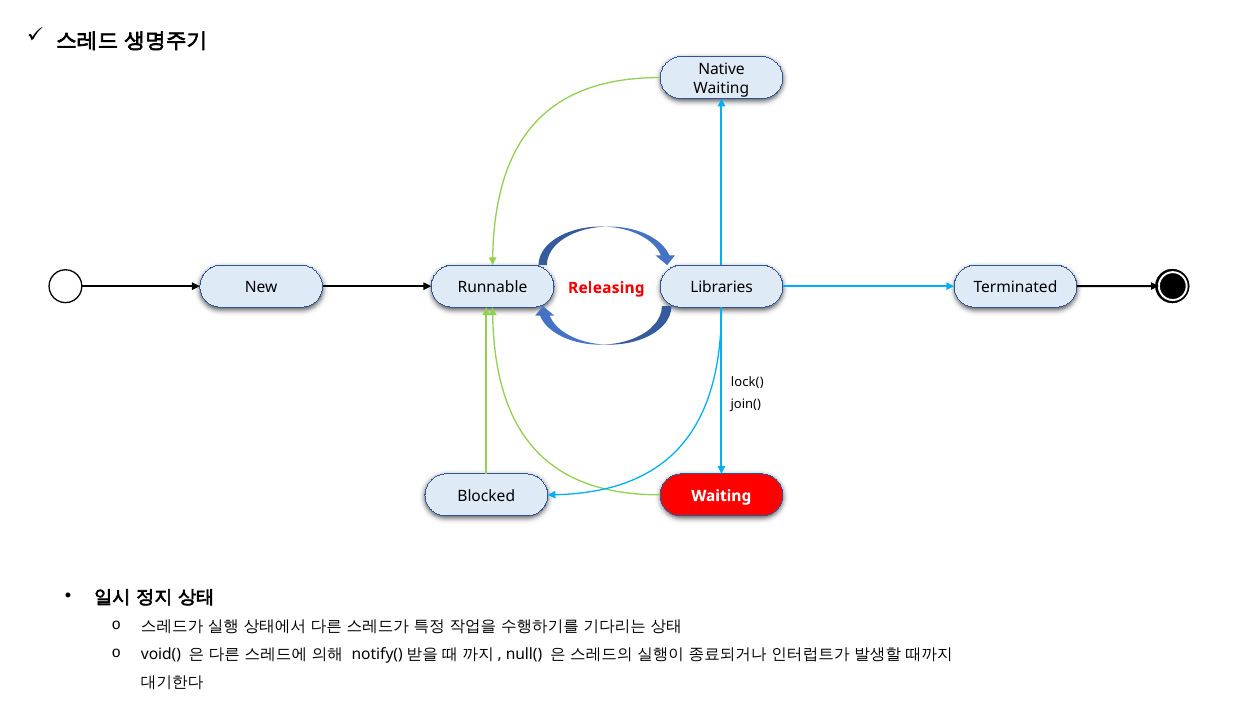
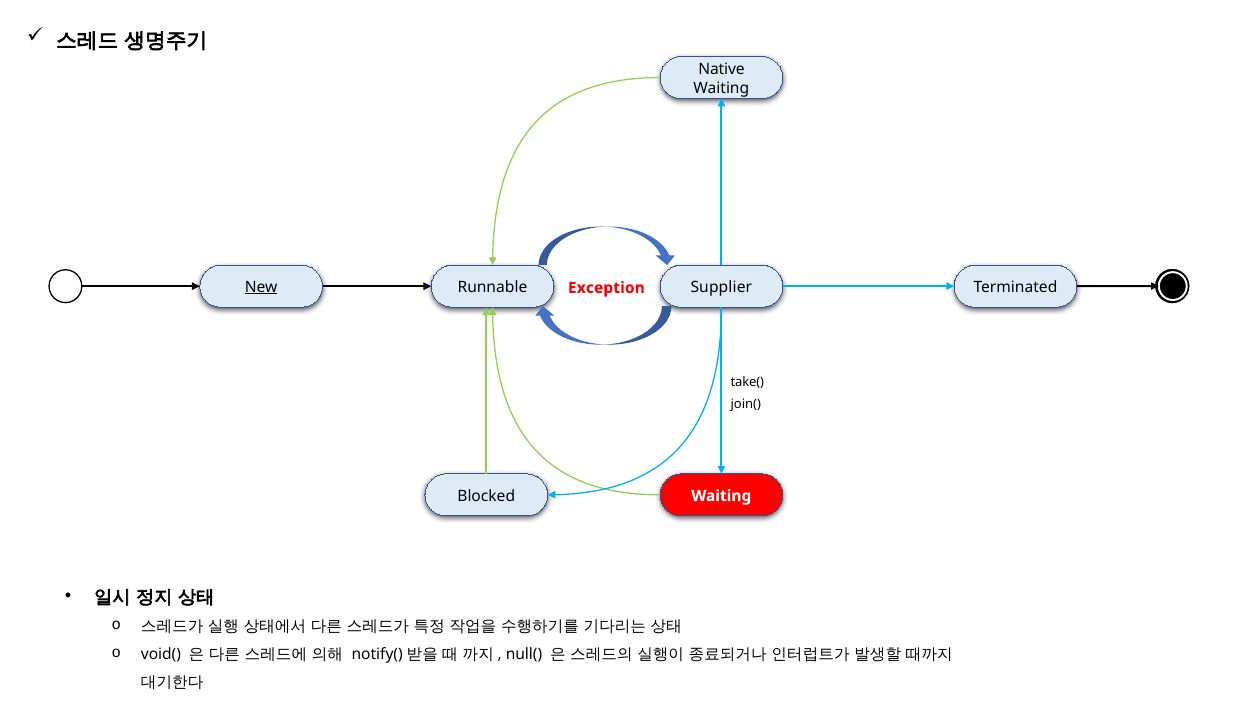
New underline: none -> present (261, 287)
Libraries: Libraries -> Supplier (721, 287)
Releasing: Releasing -> Exception (606, 288)
lock(: lock( -> take( (747, 382)
